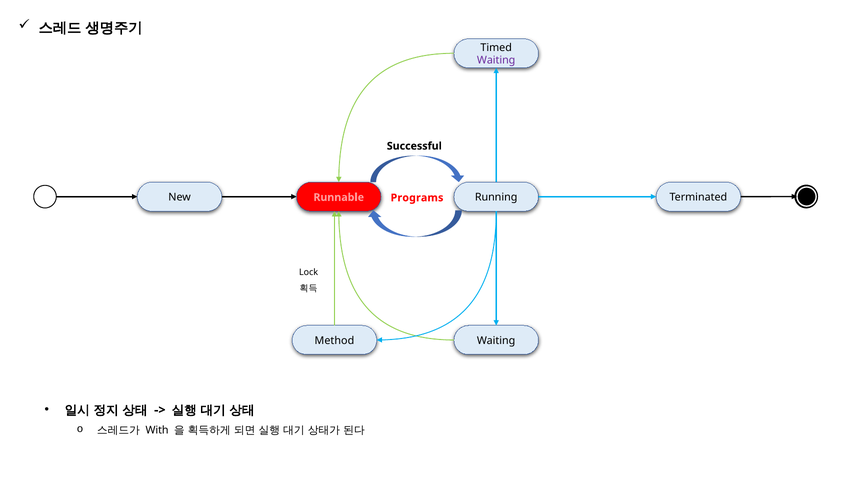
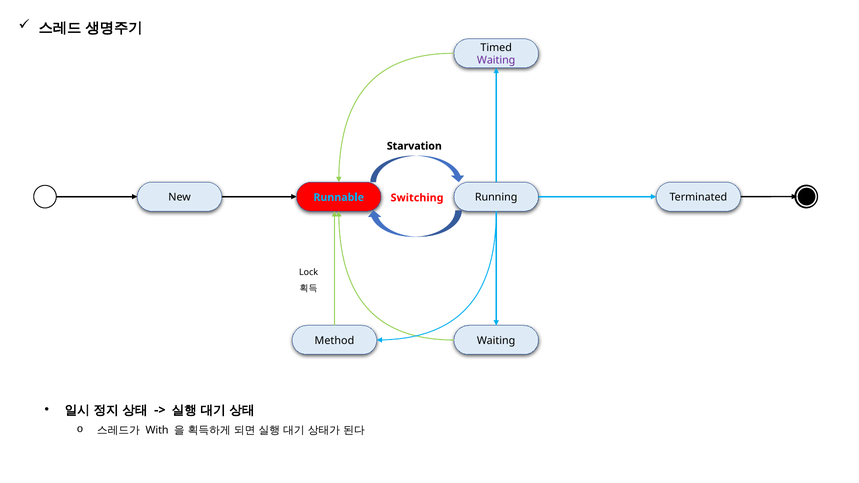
Successful: Successful -> Starvation (414, 146)
Runnable colour: pink -> light blue (339, 197)
Programs: Programs -> Switching (417, 198)
